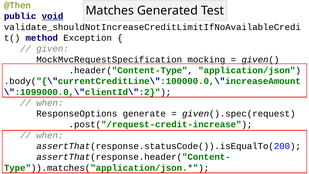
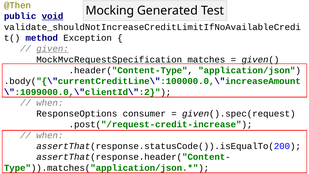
Matches: Matches -> Mocking (110, 10)
given underline: none -> present (53, 49)
mocking: mocking -> matches (206, 59)
generate: generate -> consumer (144, 114)
